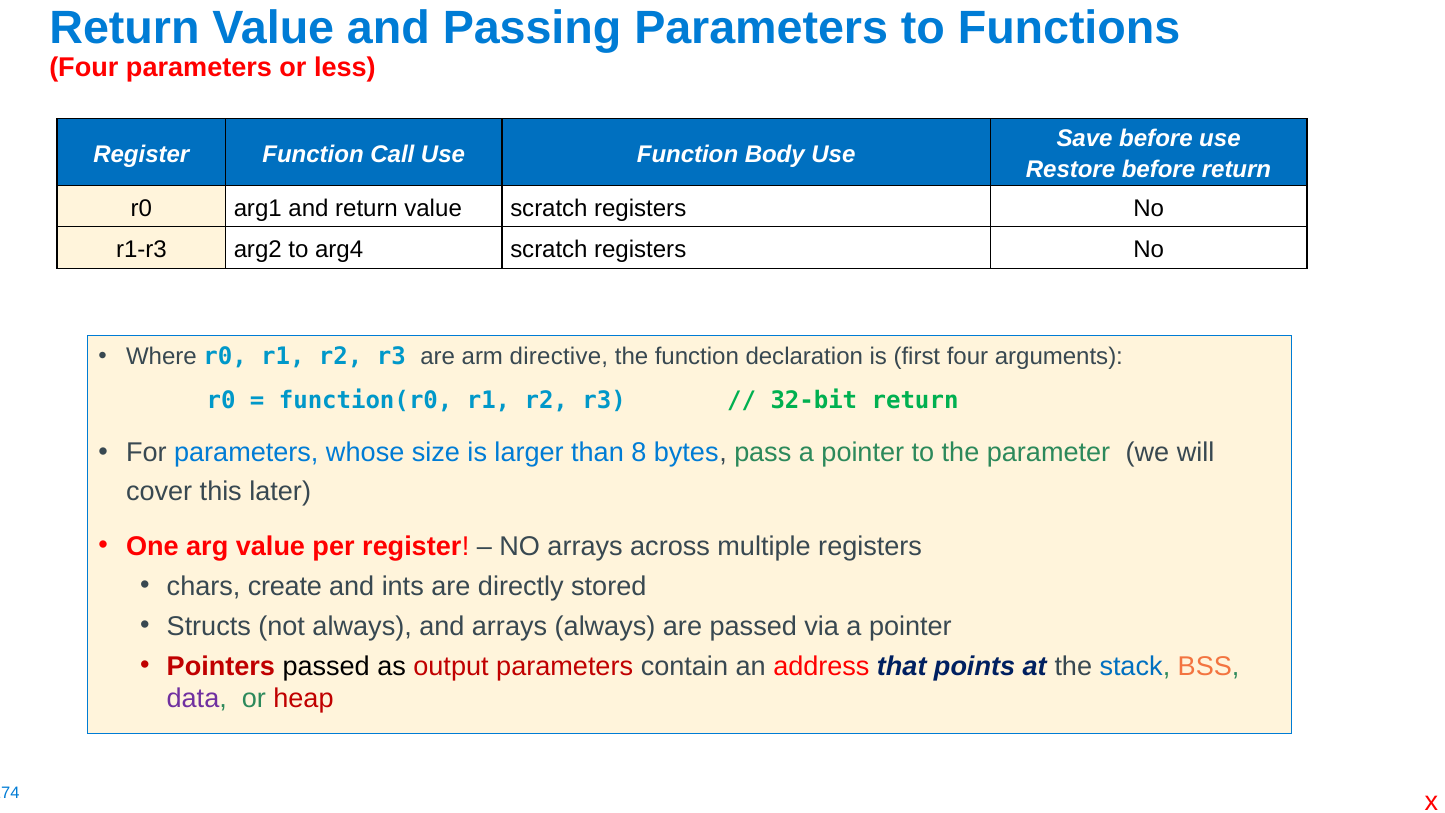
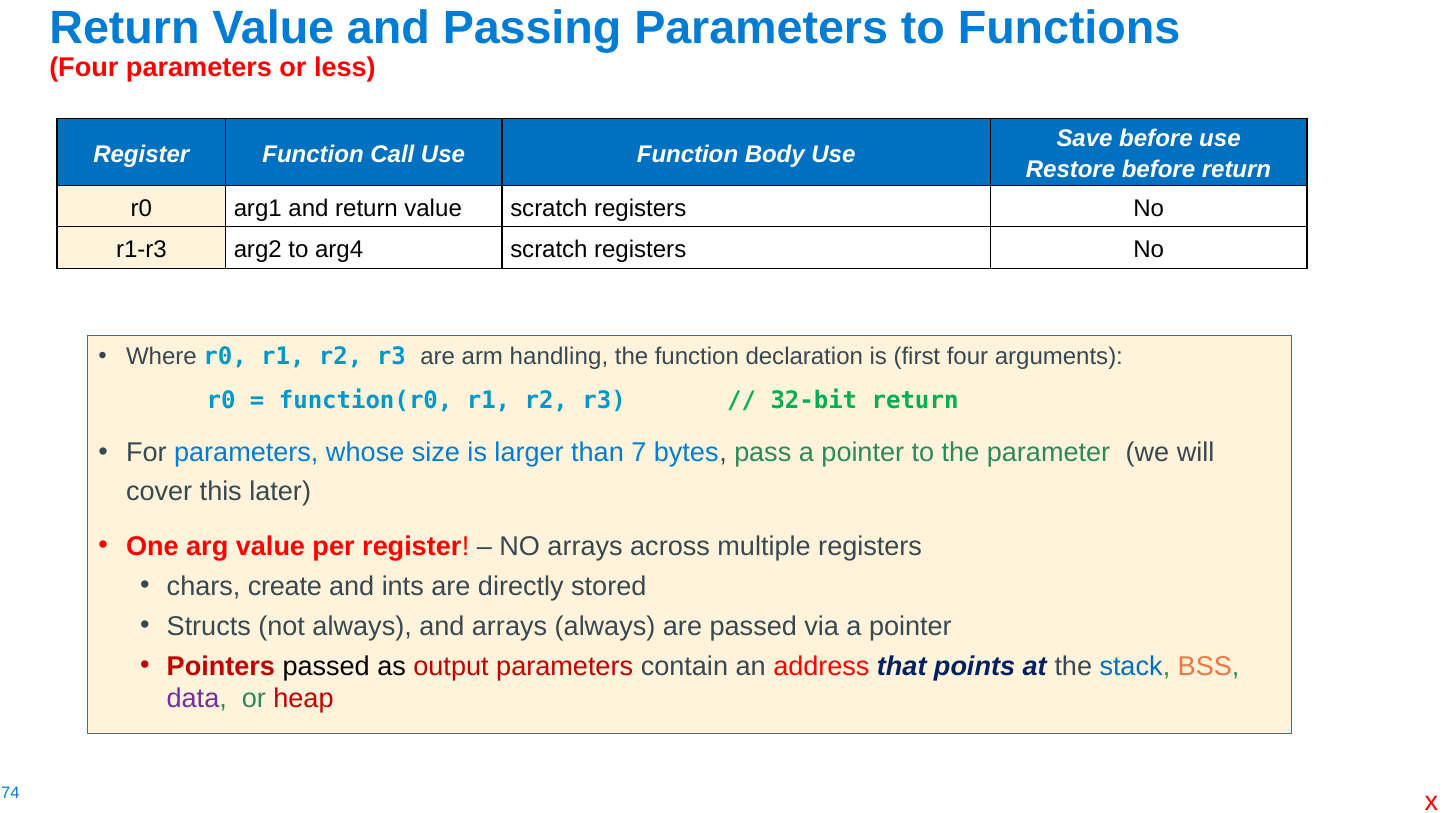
directive: directive -> handling (559, 357)
8: 8 -> 7 (639, 453)
